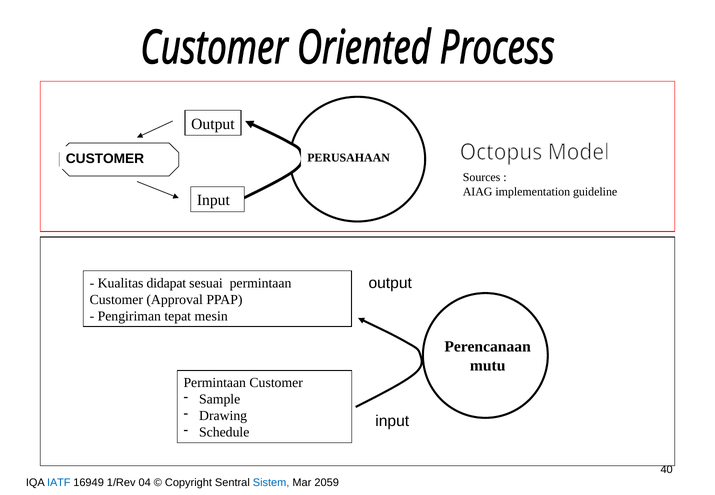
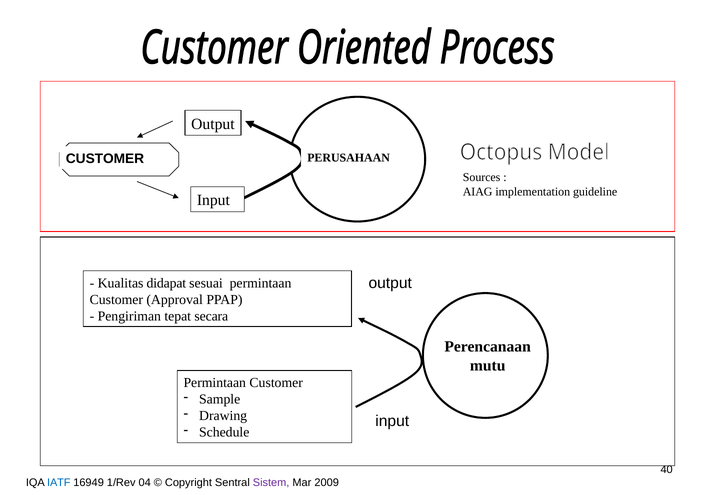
mesin: mesin -> secara (211, 316)
Sistem colour: blue -> purple (271, 483)
2059: 2059 -> 2009 (327, 483)
